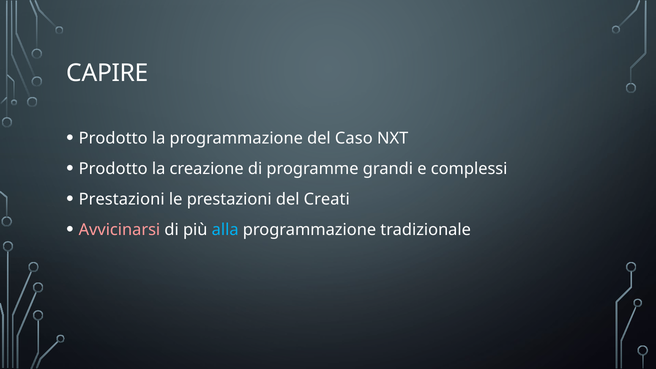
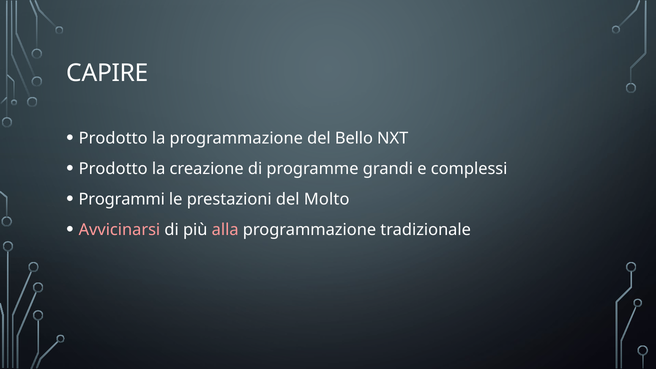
Caso: Caso -> Bello (354, 138)
Prestazioni: Prestazioni -> Programmi (122, 199)
Creati: Creati -> Molto (327, 199)
alla colour: light blue -> pink (225, 230)
